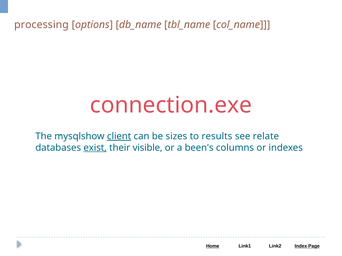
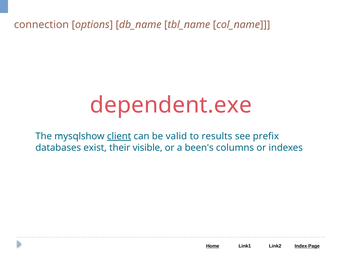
processing: processing -> connection (41, 25)
connection.exe: connection.exe -> dependent.exe (171, 105)
sizes: sizes -> valid (176, 137)
relate: relate -> prefix (266, 137)
exist underline: present -> none (95, 148)
